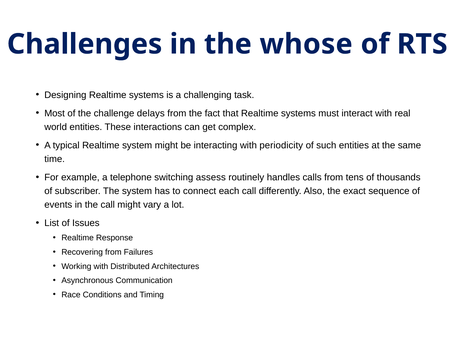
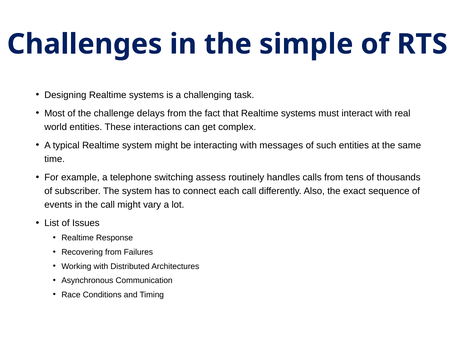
whose: whose -> simple (306, 44)
periodicity: periodicity -> messages (281, 145)
